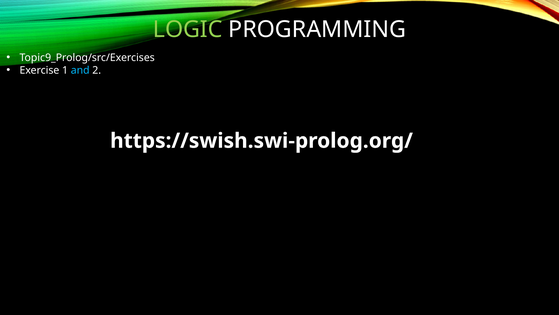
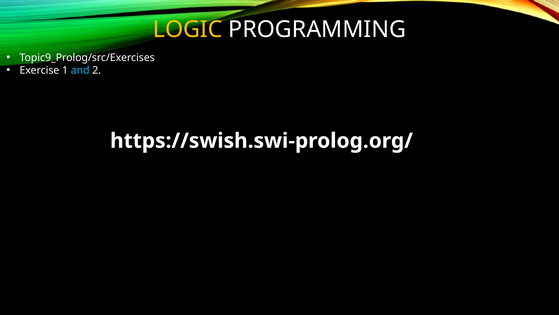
LOGIC colour: light green -> yellow (188, 29)
